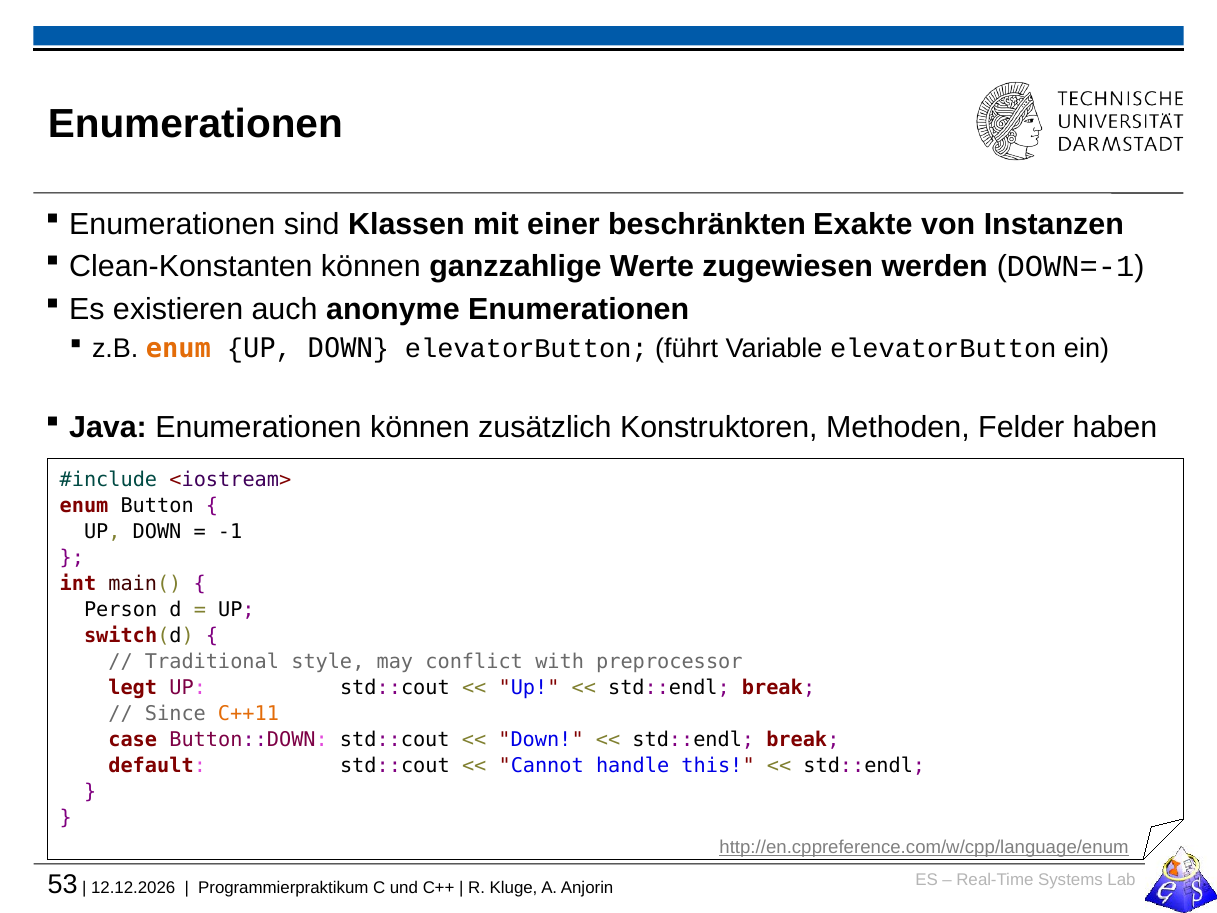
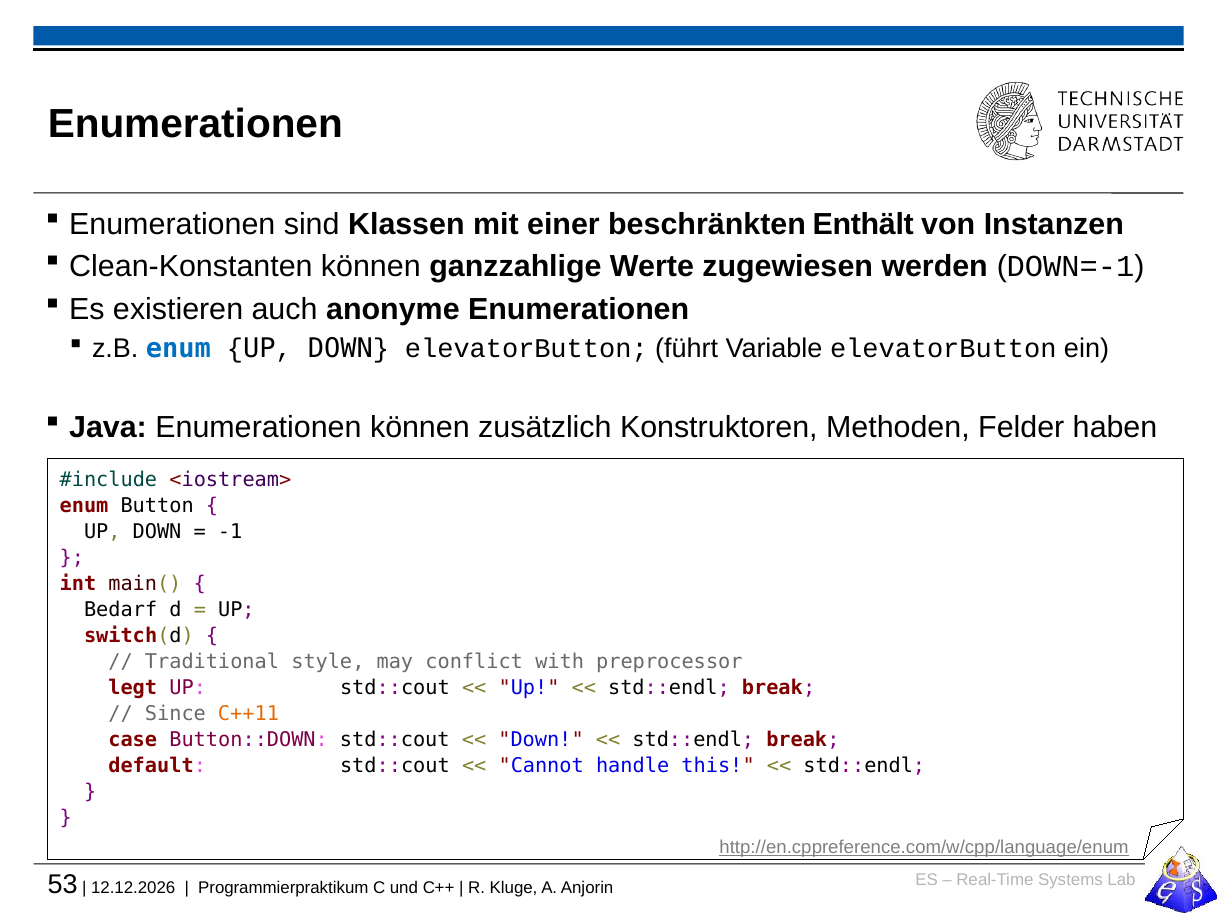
Exakte: Exakte -> Enthält (863, 224)
enum colour: orange -> blue (178, 349)
Person: Person -> Bedarf (121, 610)
